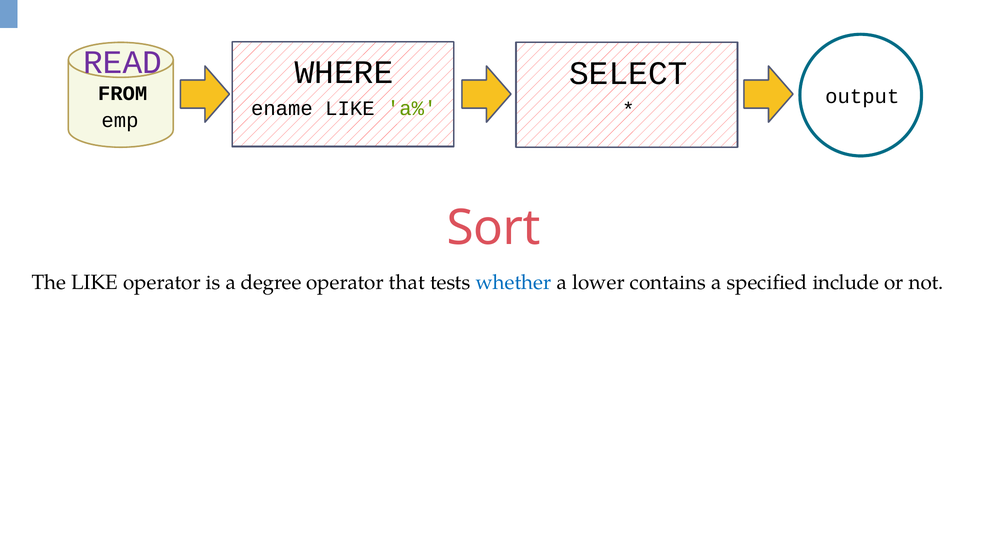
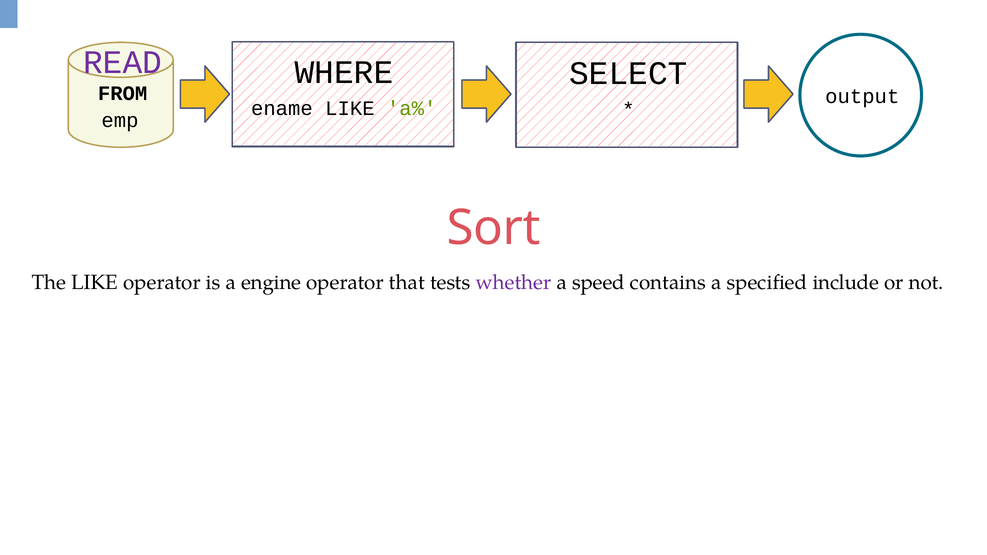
degree: degree -> engine (271, 283)
whether colour: blue -> purple (514, 283)
lower: lower -> speed (599, 283)
